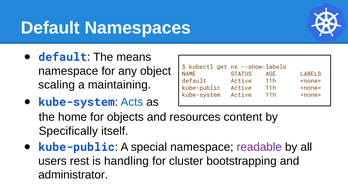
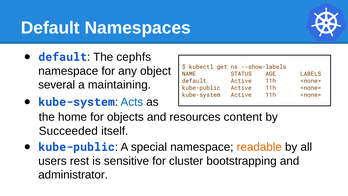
means: means -> cephfs (134, 57)
scaling: scaling -> several (57, 85)
Specifically: Specifically -> Succeeded (68, 131)
readable colour: purple -> orange (259, 147)
handling: handling -> sensitive (127, 161)
